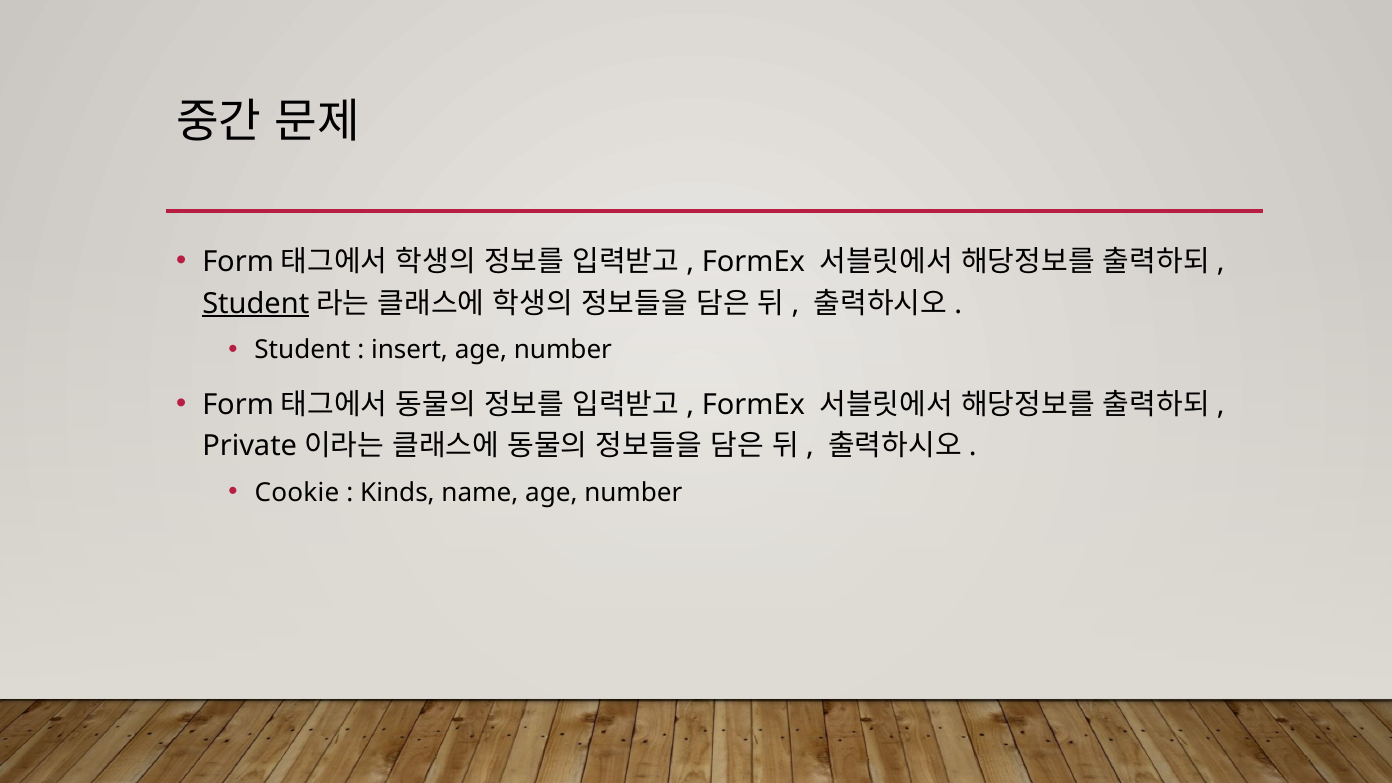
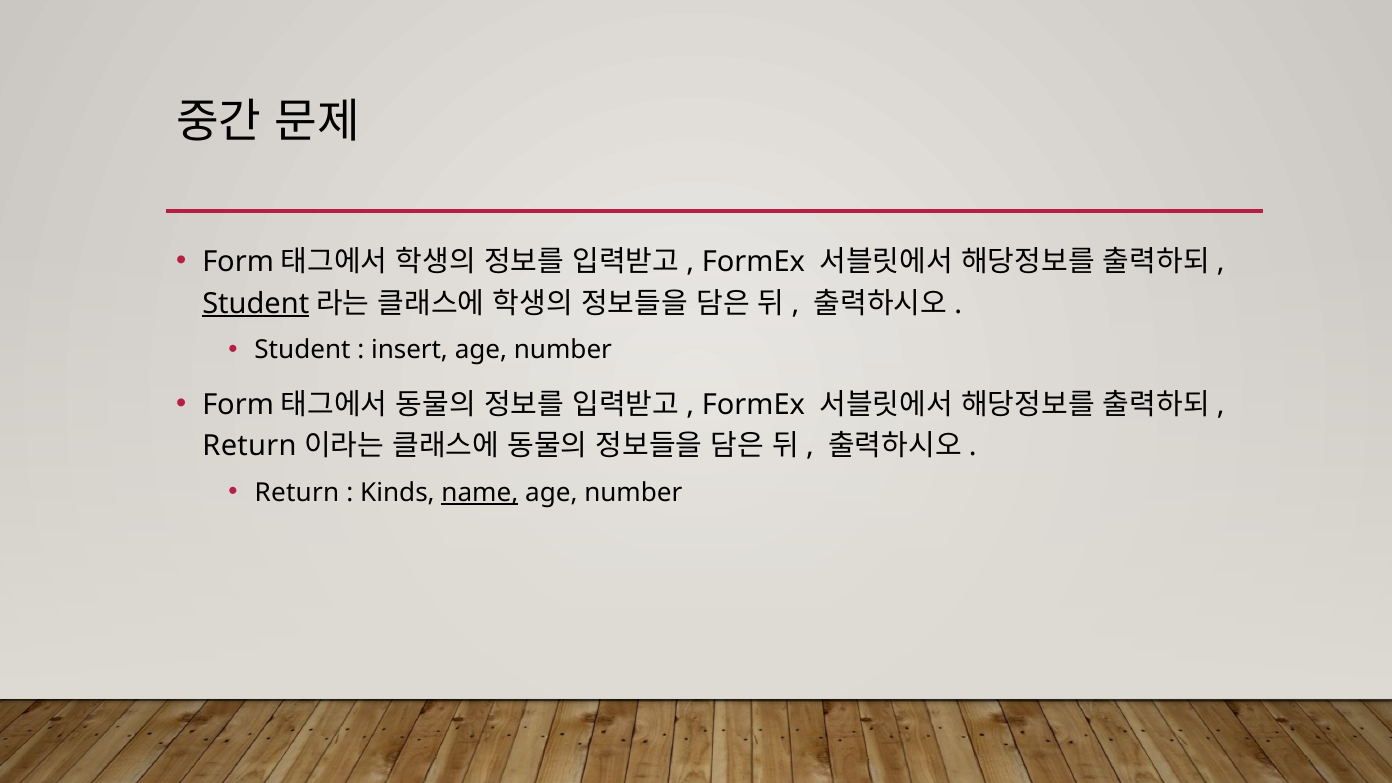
Private: Private -> Return (250, 446)
Cookie: Cookie -> Return (297, 493)
name underline: none -> present (480, 493)
